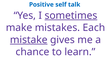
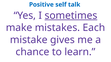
mistake underline: present -> none (29, 40)
